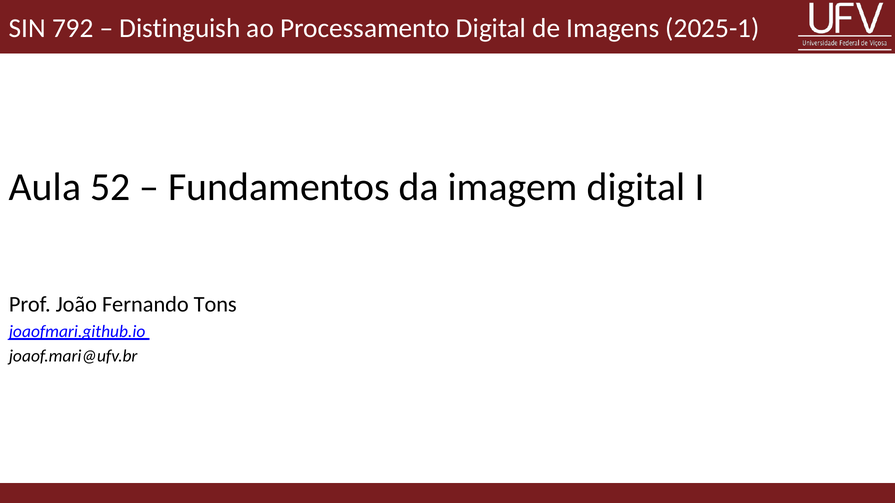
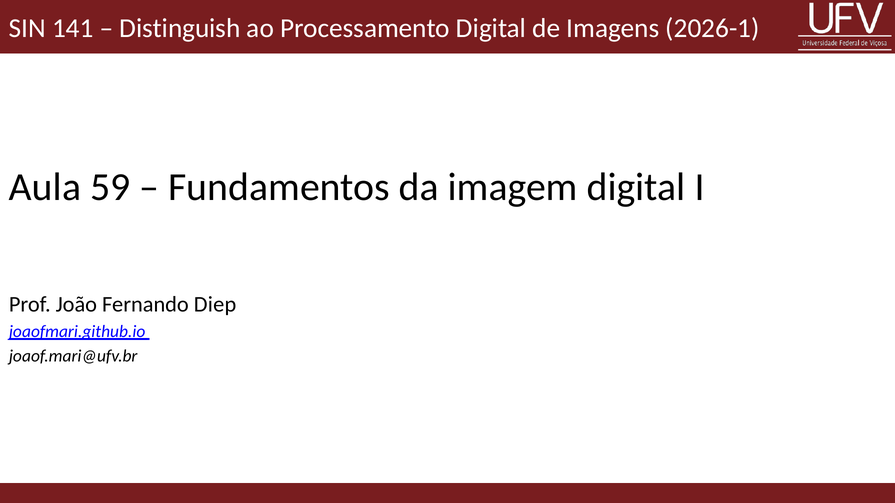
792: 792 -> 141 (73, 28)
2025-1: 2025-1 -> 2026-1 (712, 28)
52: 52 -> 59 (110, 188)
Tons: Tons -> Diep (215, 305)
